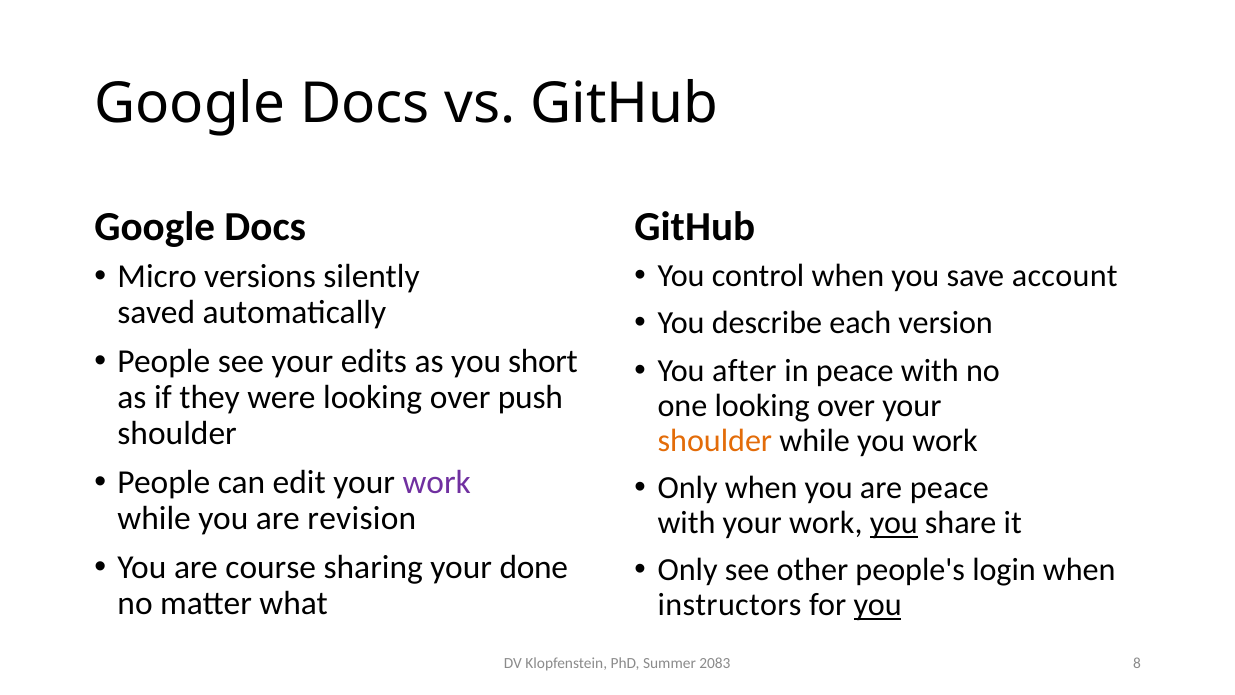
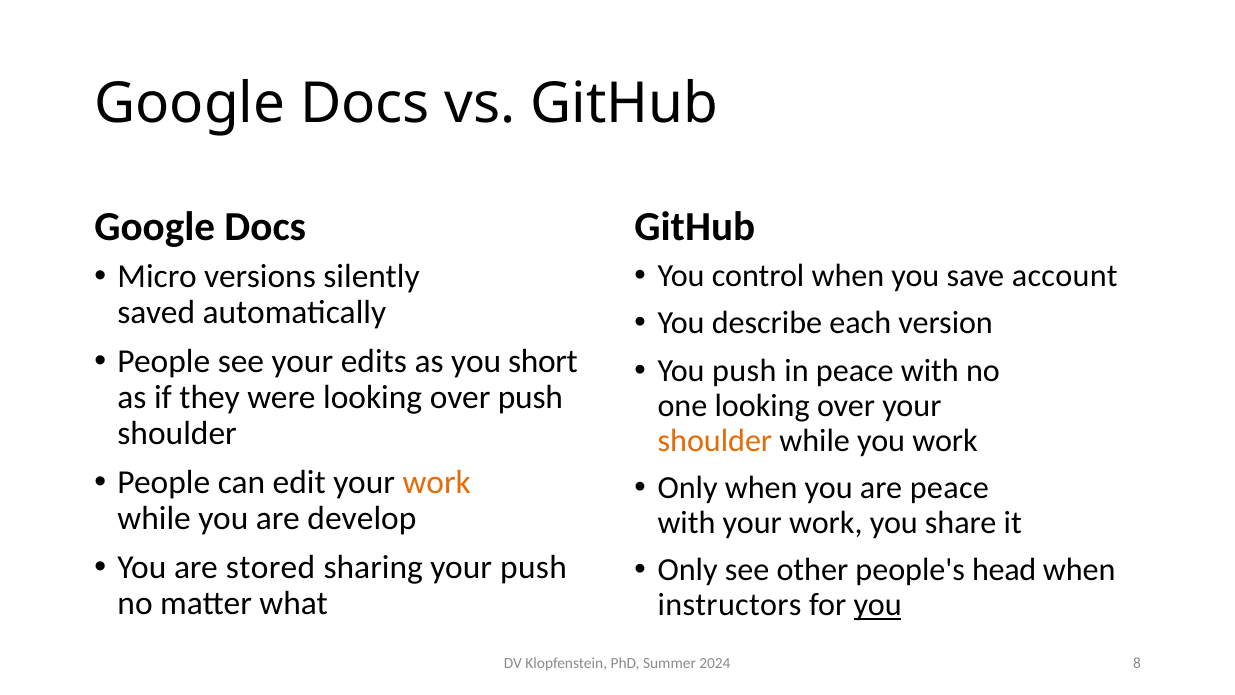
You after: after -> push (744, 371)
work colour: purple -> orange (437, 482)
revision: revision -> develop (362, 519)
you underline: present -> none (894, 522)
course: course -> stored (271, 568)
your done: done -> push (534, 568)
login: login -> head (1004, 570)
2083: 2083 -> 2024 (715, 663)
